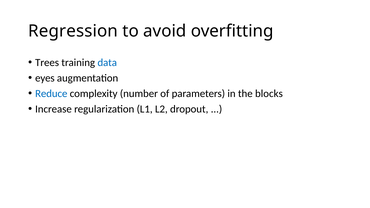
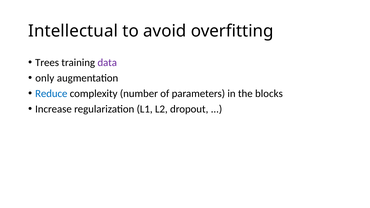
Regression: Regression -> Intellectual (73, 31)
data colour: blue -> purple (107, 63)
eyes: eyes -> only (45, 78)
